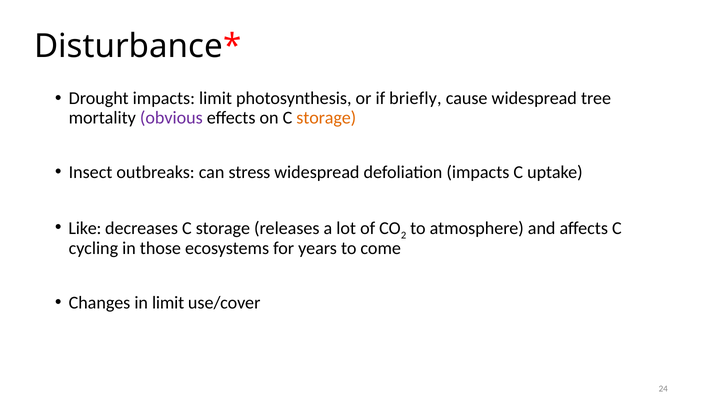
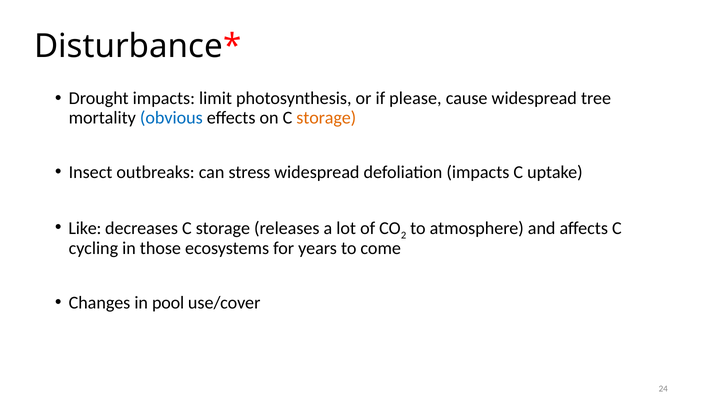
briefly: briefly -> please (415, 98)
obvious colour: purple -> blue (171, 118)
in limit: limit -> pool (168, 302)
